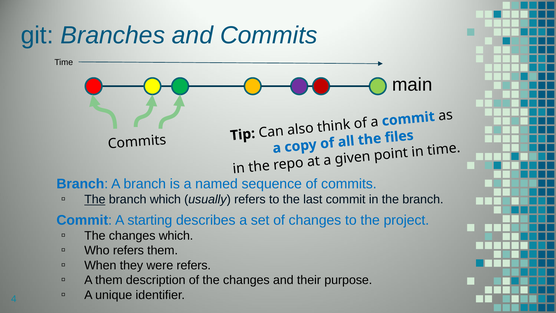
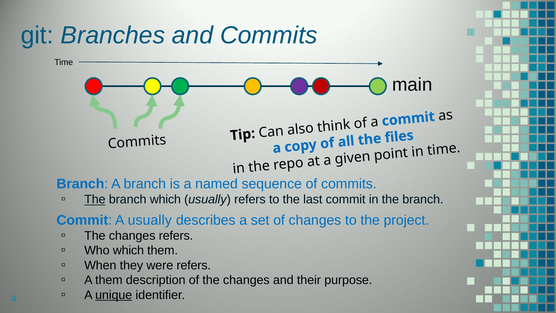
A starting: starting -> usually (150, 220)
changes which: which -> refers (176, 236)
Who refers: refers -> which (128, 250)
unique underline: none -> present (114, 295)
